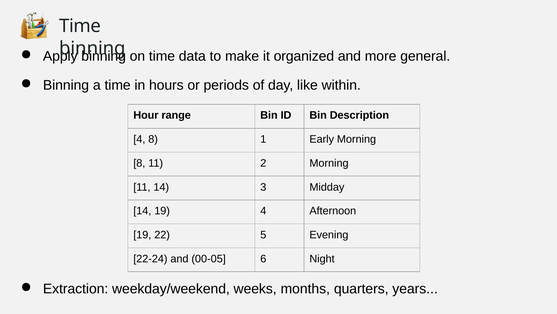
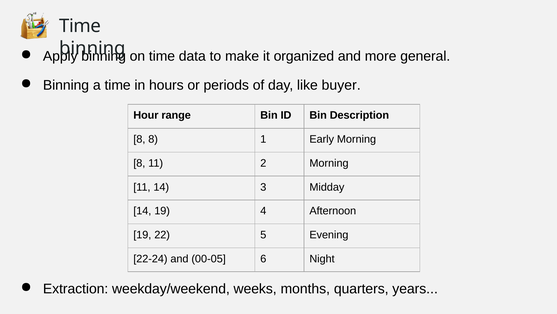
within: within -> buyer (341, 85)
4: 4 -> 8 (139, 139)
